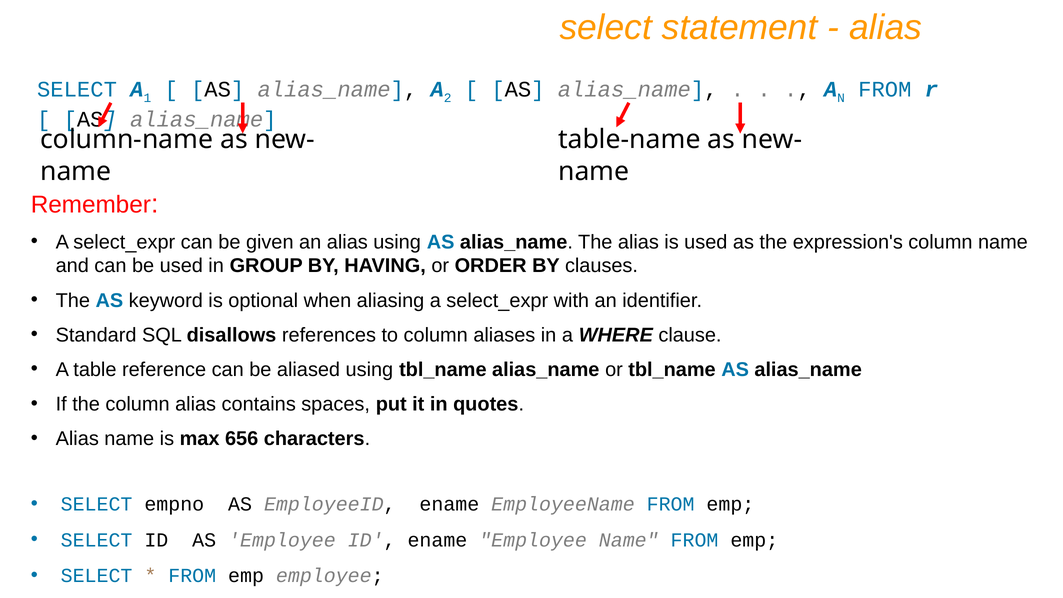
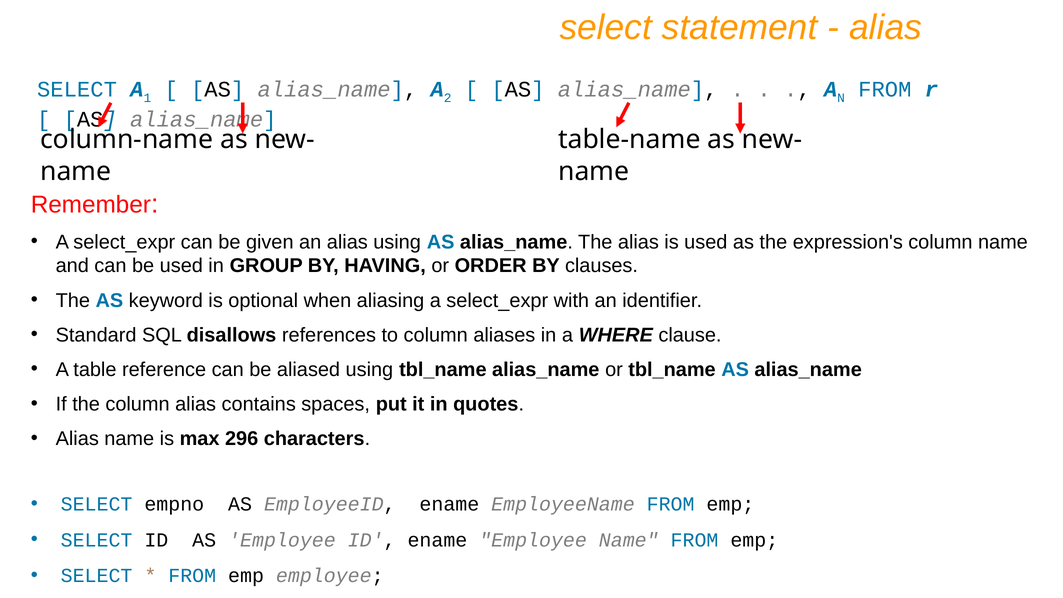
656: 656 -> 296 (242, 438)
